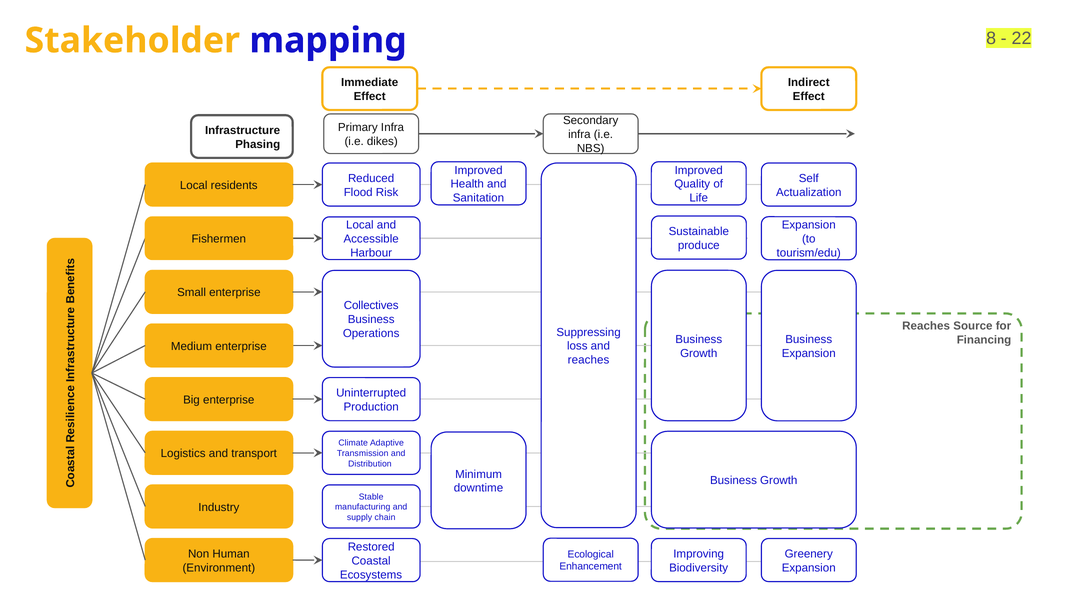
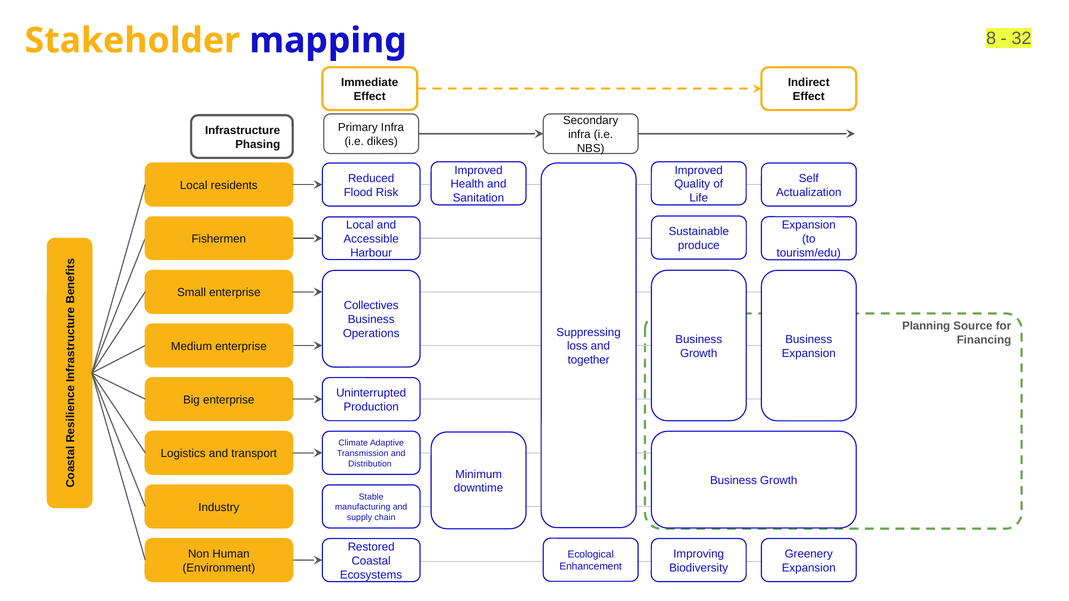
22: 22 -> 32 (1022, 38)
Reaches: Reaches -> Planning (926, 326)
reaches: reaches -> together (589, 360)
